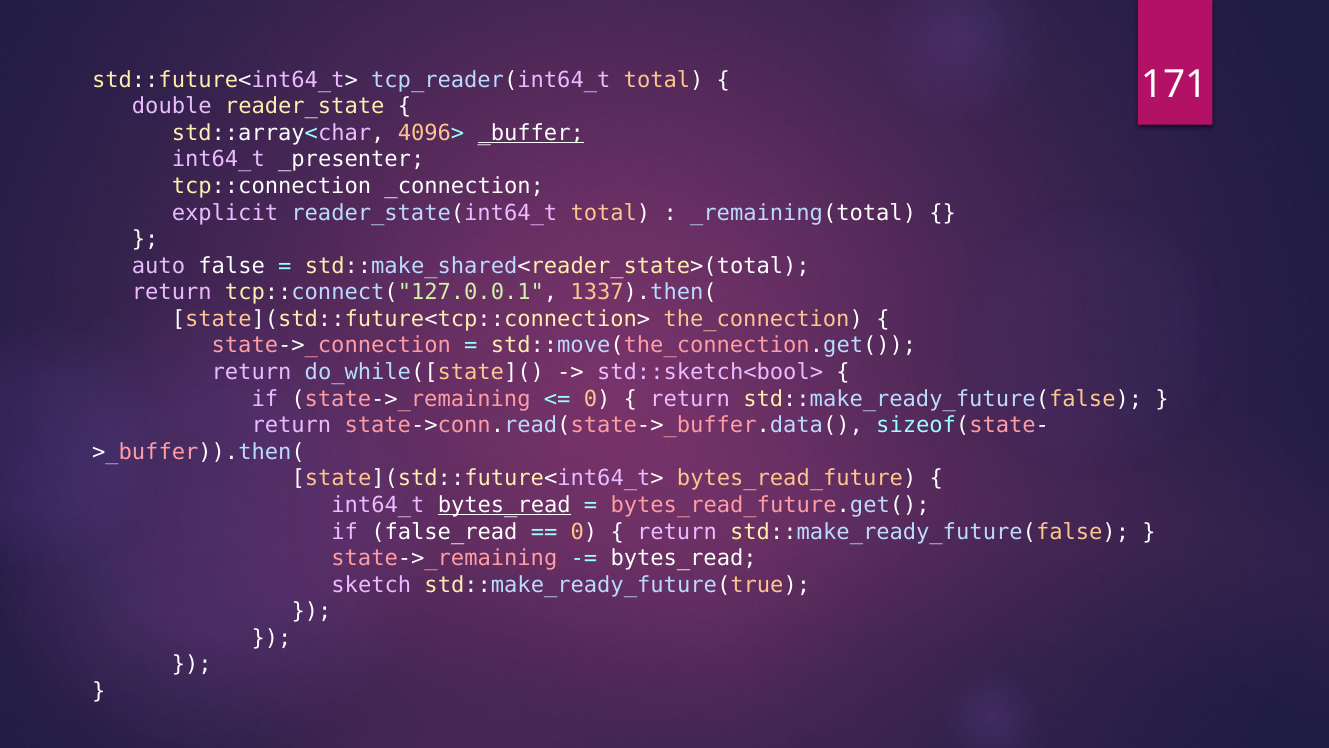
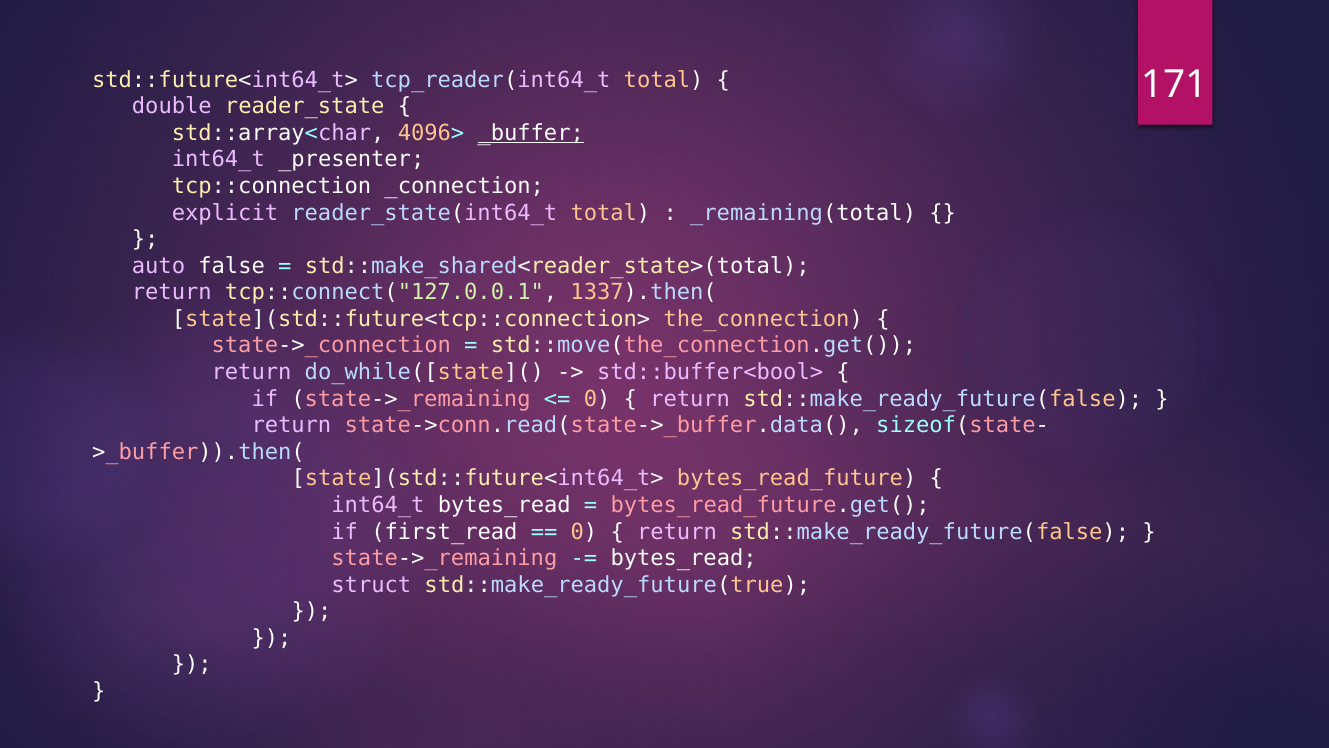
std::sketch<bool>: std::sketch<bool> -> std::buffer<bool> (710, 372)
bytes_read underline: present -> none (504, 505)
false_read: false_read -> first_read (444, 531)
sketch: sketch -> struct (371, 585)
